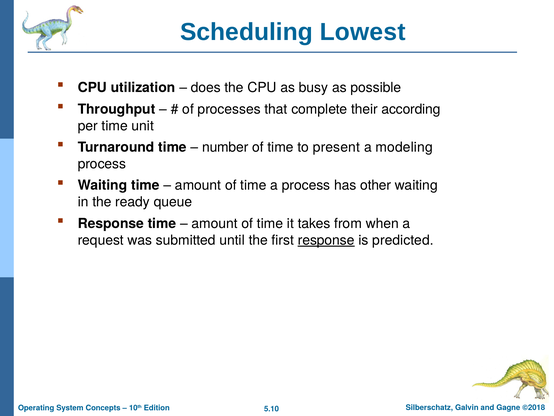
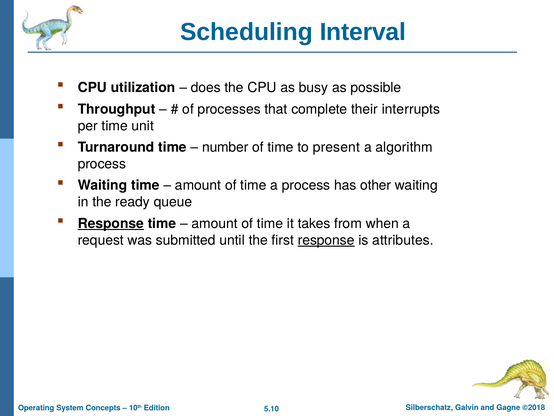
Lowest: Lowest -> Interval (363, 32)
according: according -> interrupts (411, 109)
modeling: modeling -> algorithm (404, 147)
Response underline: none -> present (111, 223)
predicted: predicted -> attributes (403, 240)
